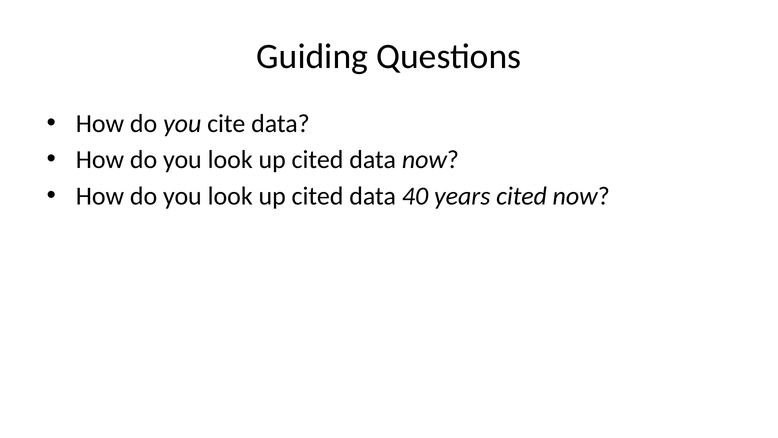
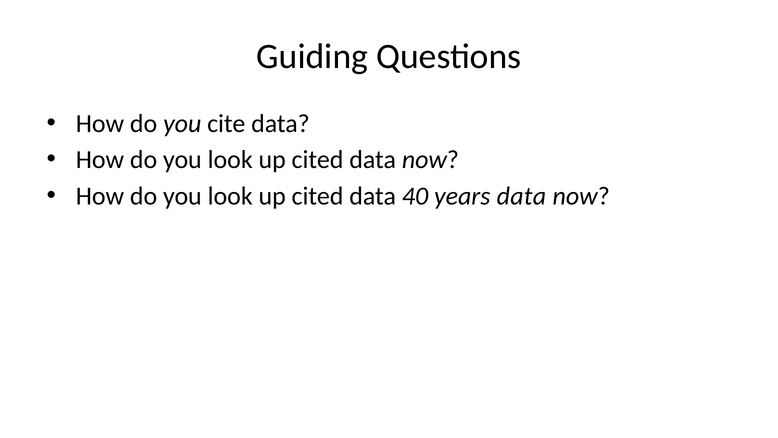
years cited: cited -> data (521, 196)
